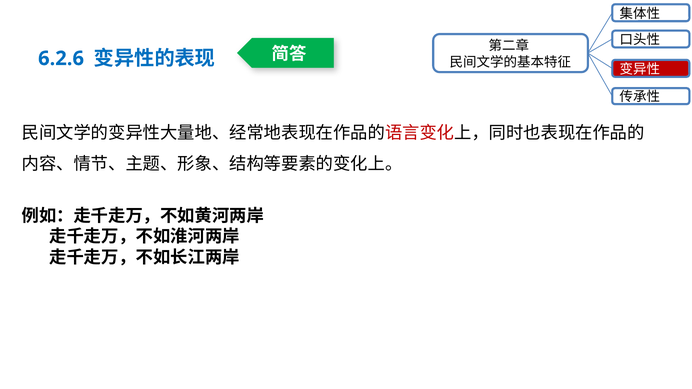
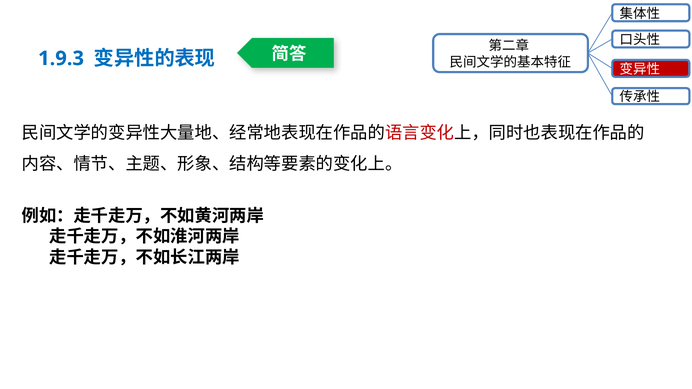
6.2.6: 6.2.6 -> 1.9.3 (61, 59)
